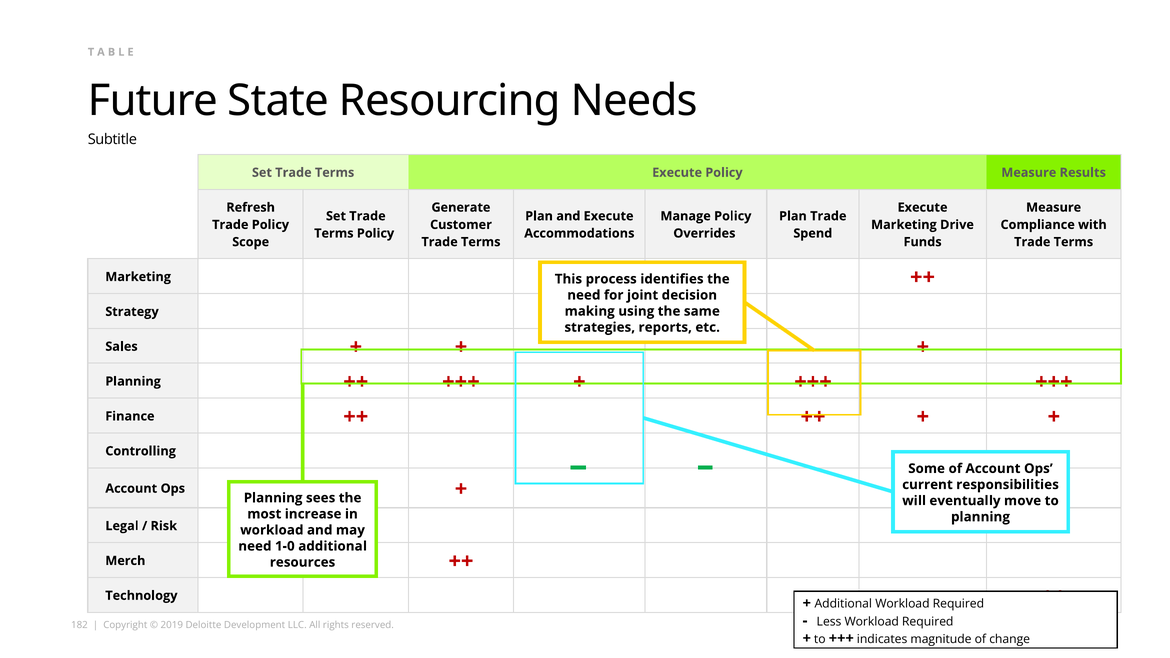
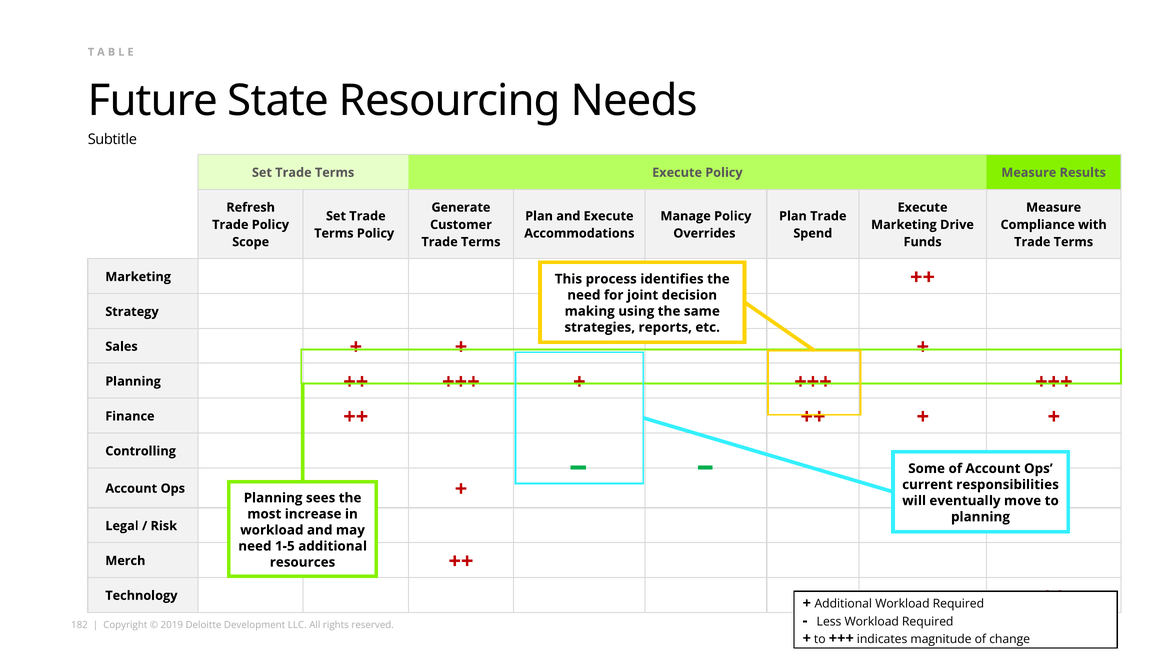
1-0: 1-0 -> 1-5 (285, 546)
